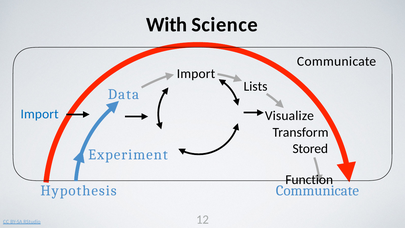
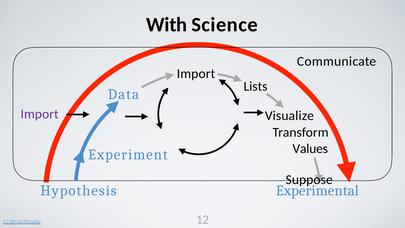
Import colour: blue -> purple (40, 114)
Stored: Stored -> Values (310, 149)
Function: Function -> Suppose (309, 179)
Communicate: Communicate -> Experimental (317, 190)
